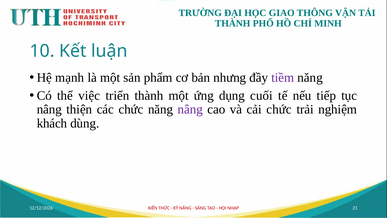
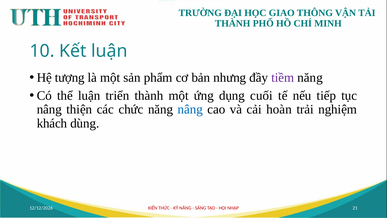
mạnh: mạnh -> tượng (70, 77)
thể việc: việc -> luận (89, 95)
nâng colour: purple -> blue (190, 109)
cải chức: chức -> hoàn (279, 109)
